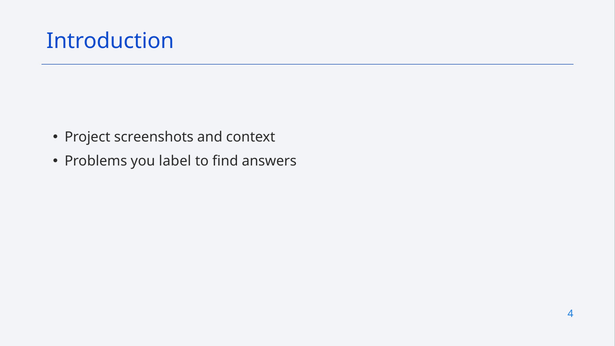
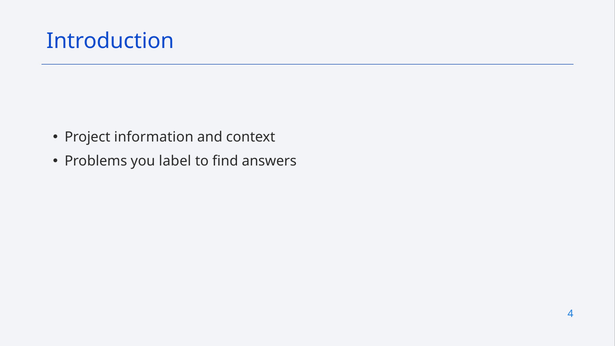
screenshots: screenshots -> information (154, 137)
